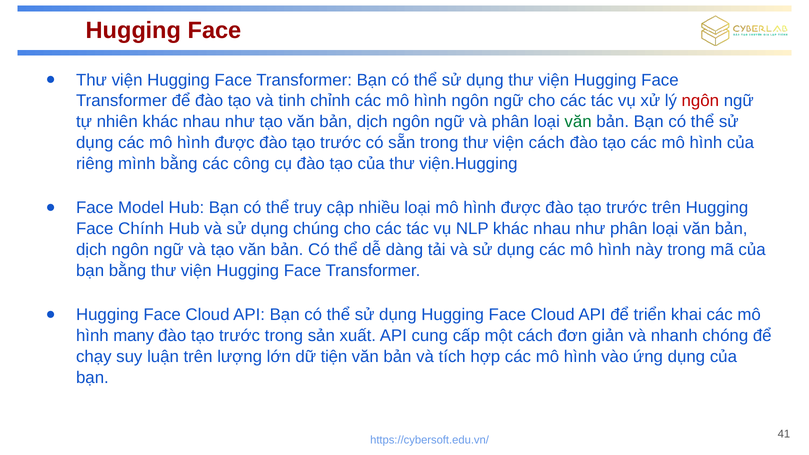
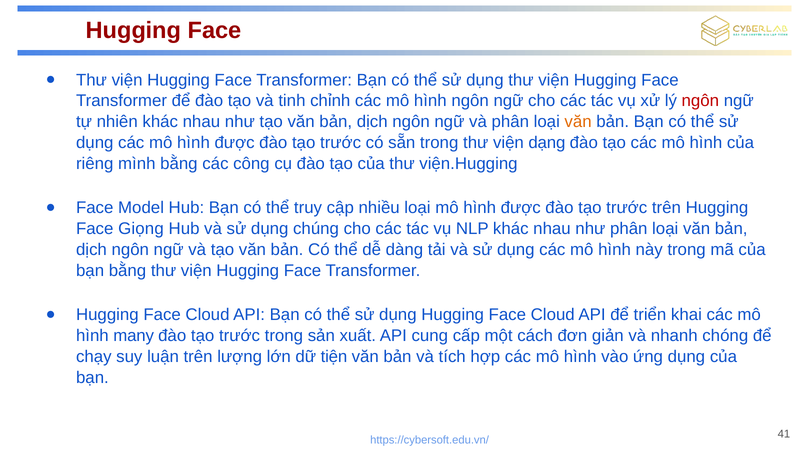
văn colour: green -> orange (578, 122)
viện cách: cách -> dạng (547, 143)
Chính: Chính -> Giọng (141, 229)
